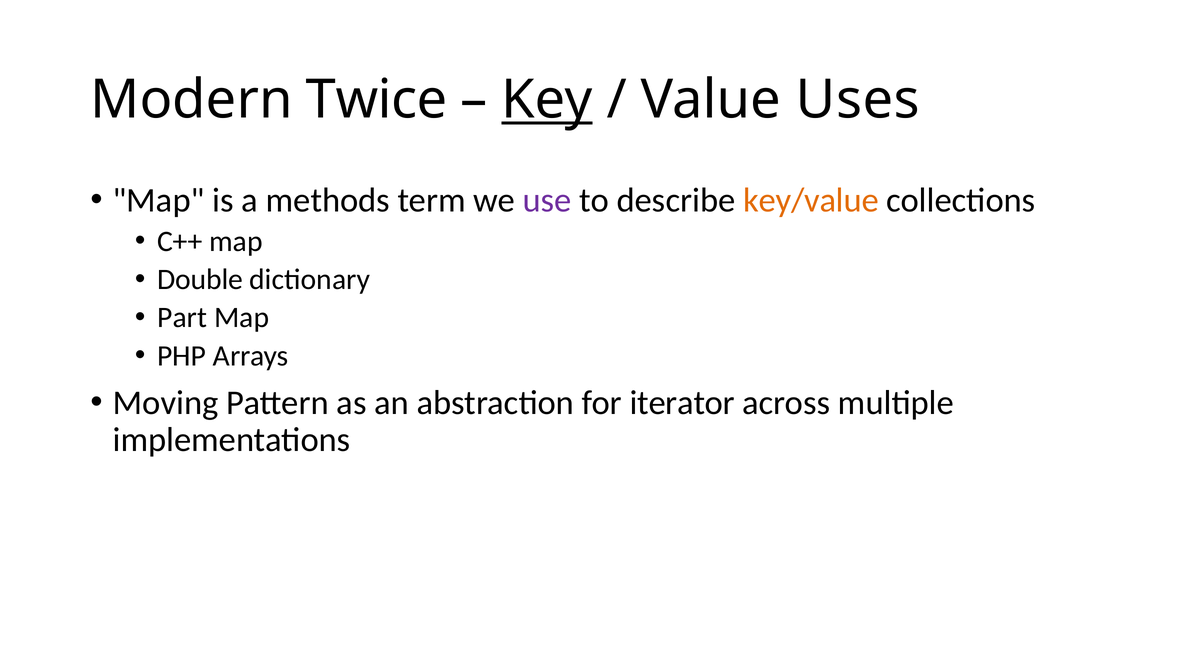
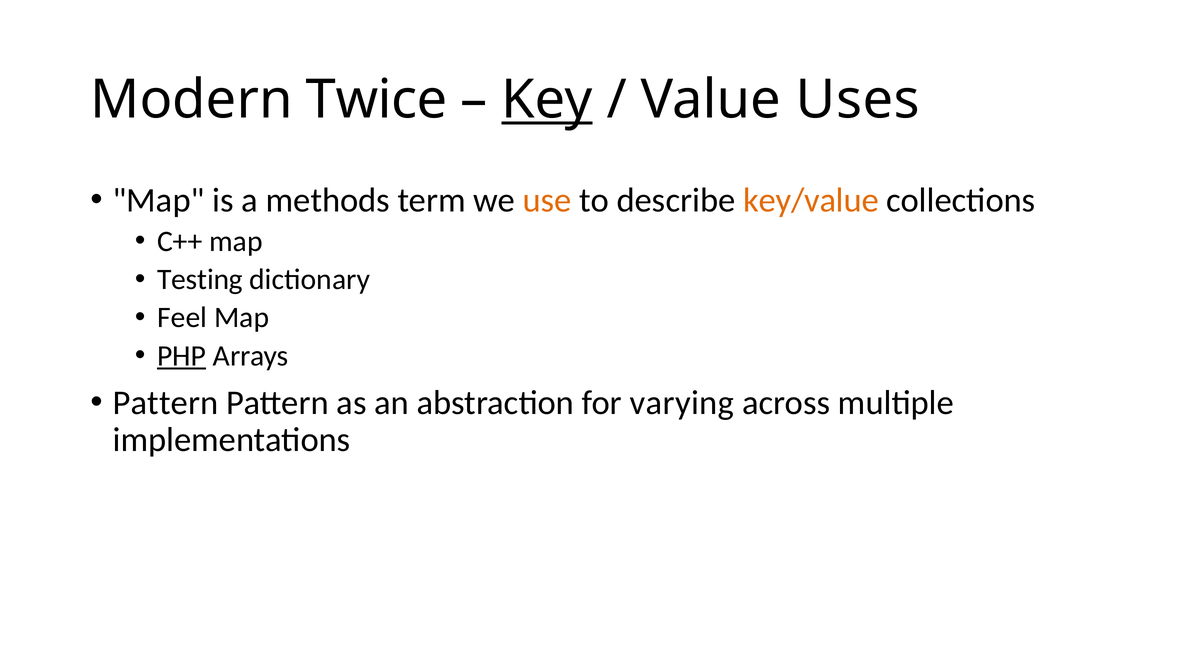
use colour: purple -> orange (547, 200)
Double: Double -> Testing (200, 280)
Part: Part -> Feel (182, 318)
PHP underline: none -> present (182, 356)
Moving: Moving -> Pattern (166, 403)
iterator: iterator -> varying (682, 403)
